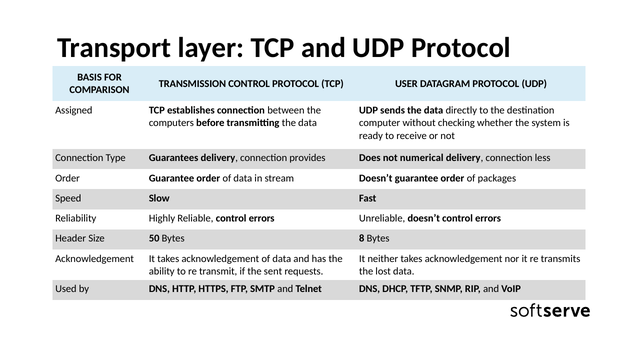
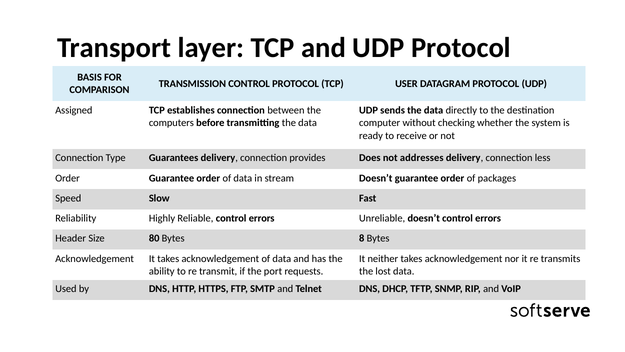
numerical: numerical -> addresses (422, 158)
50: 50 -> 80 (154, 238)
sent: sent -> port (273, 271)
